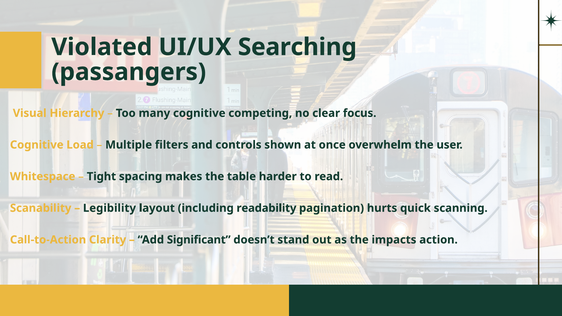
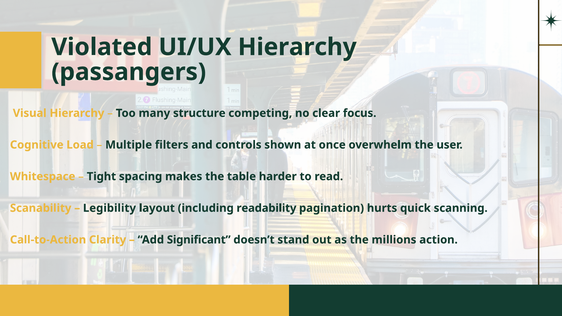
UI/UX Searching: Searching -> Hierarchy (297, 47)
many cognitive: cognitive -> structure (199, 113)
impacts: impacts -> millions (394, 240)
